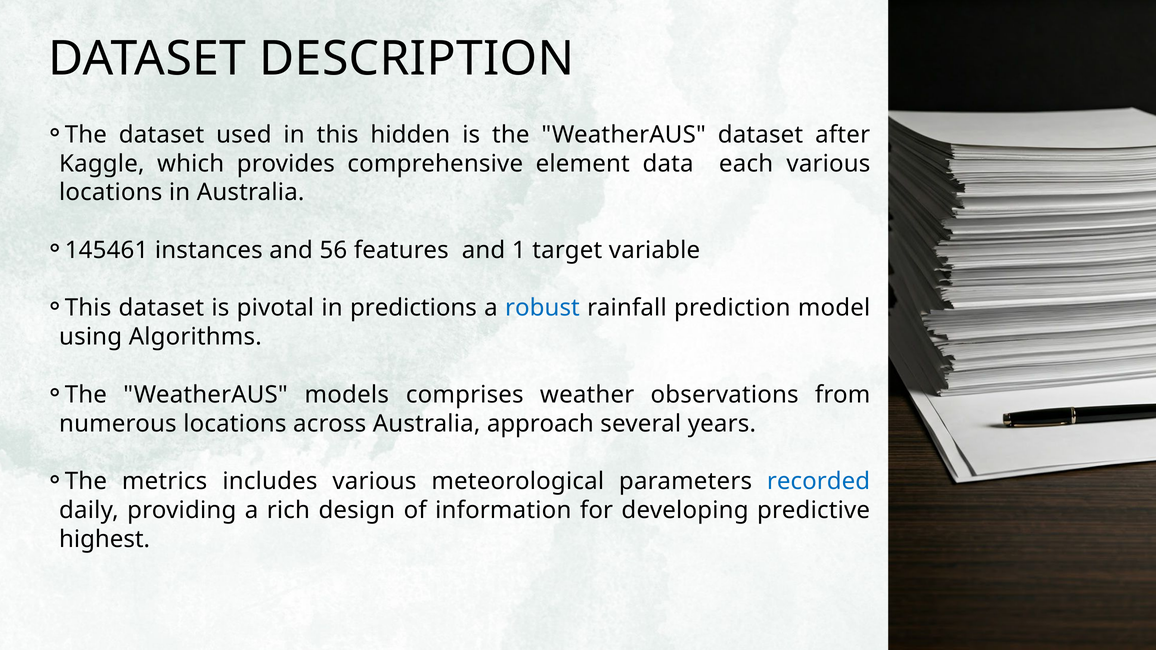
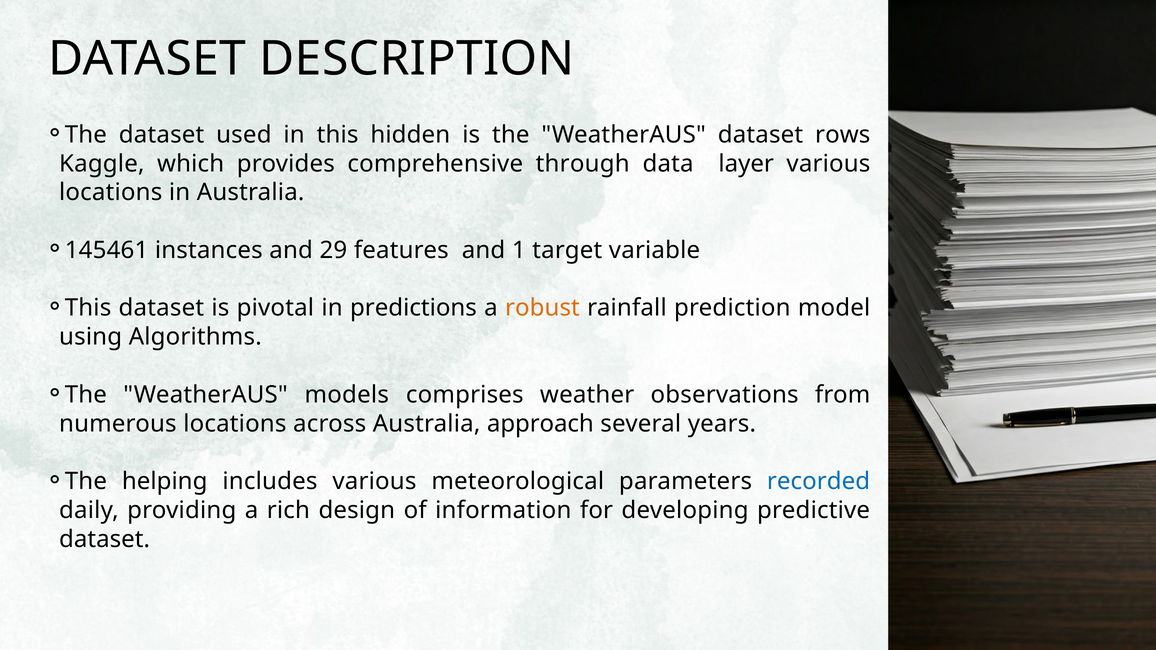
after: after -> rows (843, 135)
element: element -> through (583, 164)
each: each -> layer (746, 164)
56: 56 -> 29 (333, 250)
robust colour: blue -> orange (542, 308)
metrics: metrics -> helping (165, 482)
highest: highest -> dataset (105, 539)
